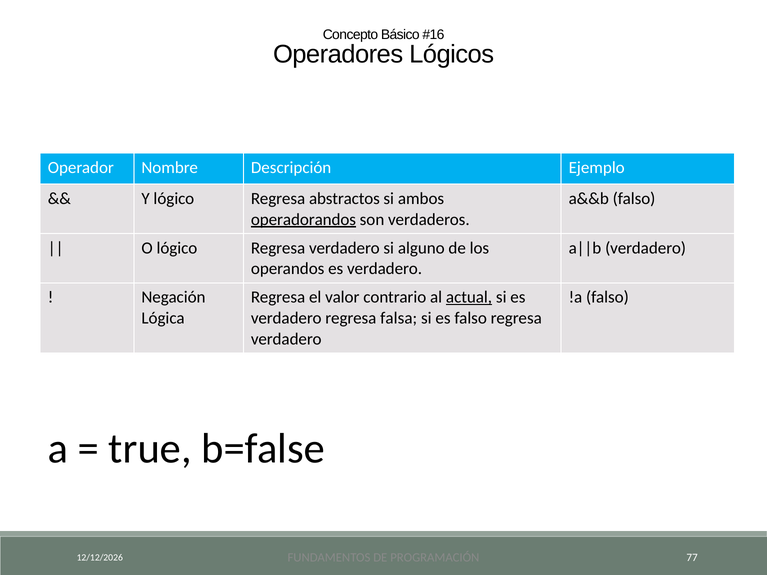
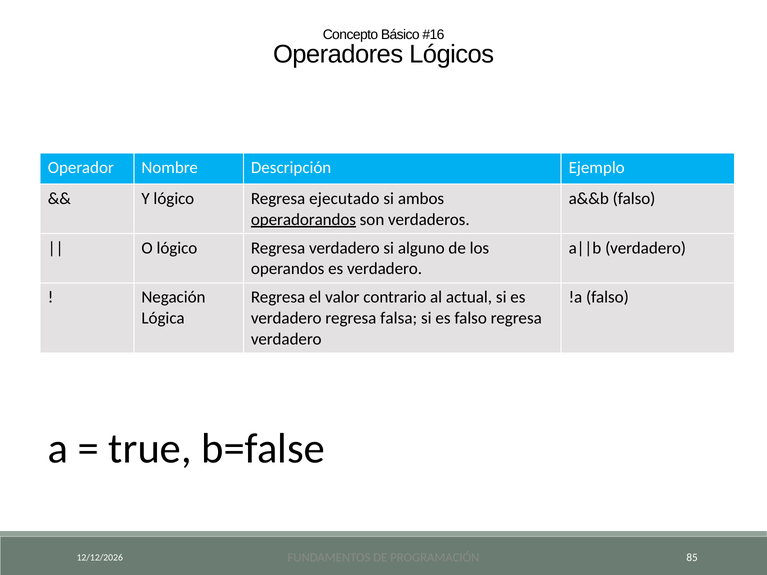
abstractos: abstractos -> ejecutado (344, 199)
actual underline: present -> none (469, 297)
77: 77 -> 85 (692, 558)
